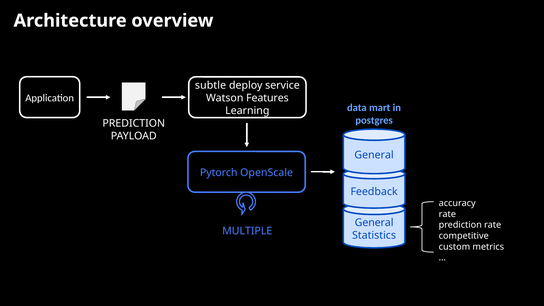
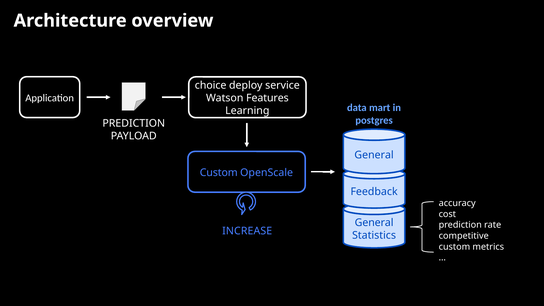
subtle: subtle -> choice (211, 85)
Pytorch: Pytorch -> Custom (219, 173)
rate: rate -> cost (447, 214)
MULTIPLE: MULTIPLE -> INCREASE (247, 231)
